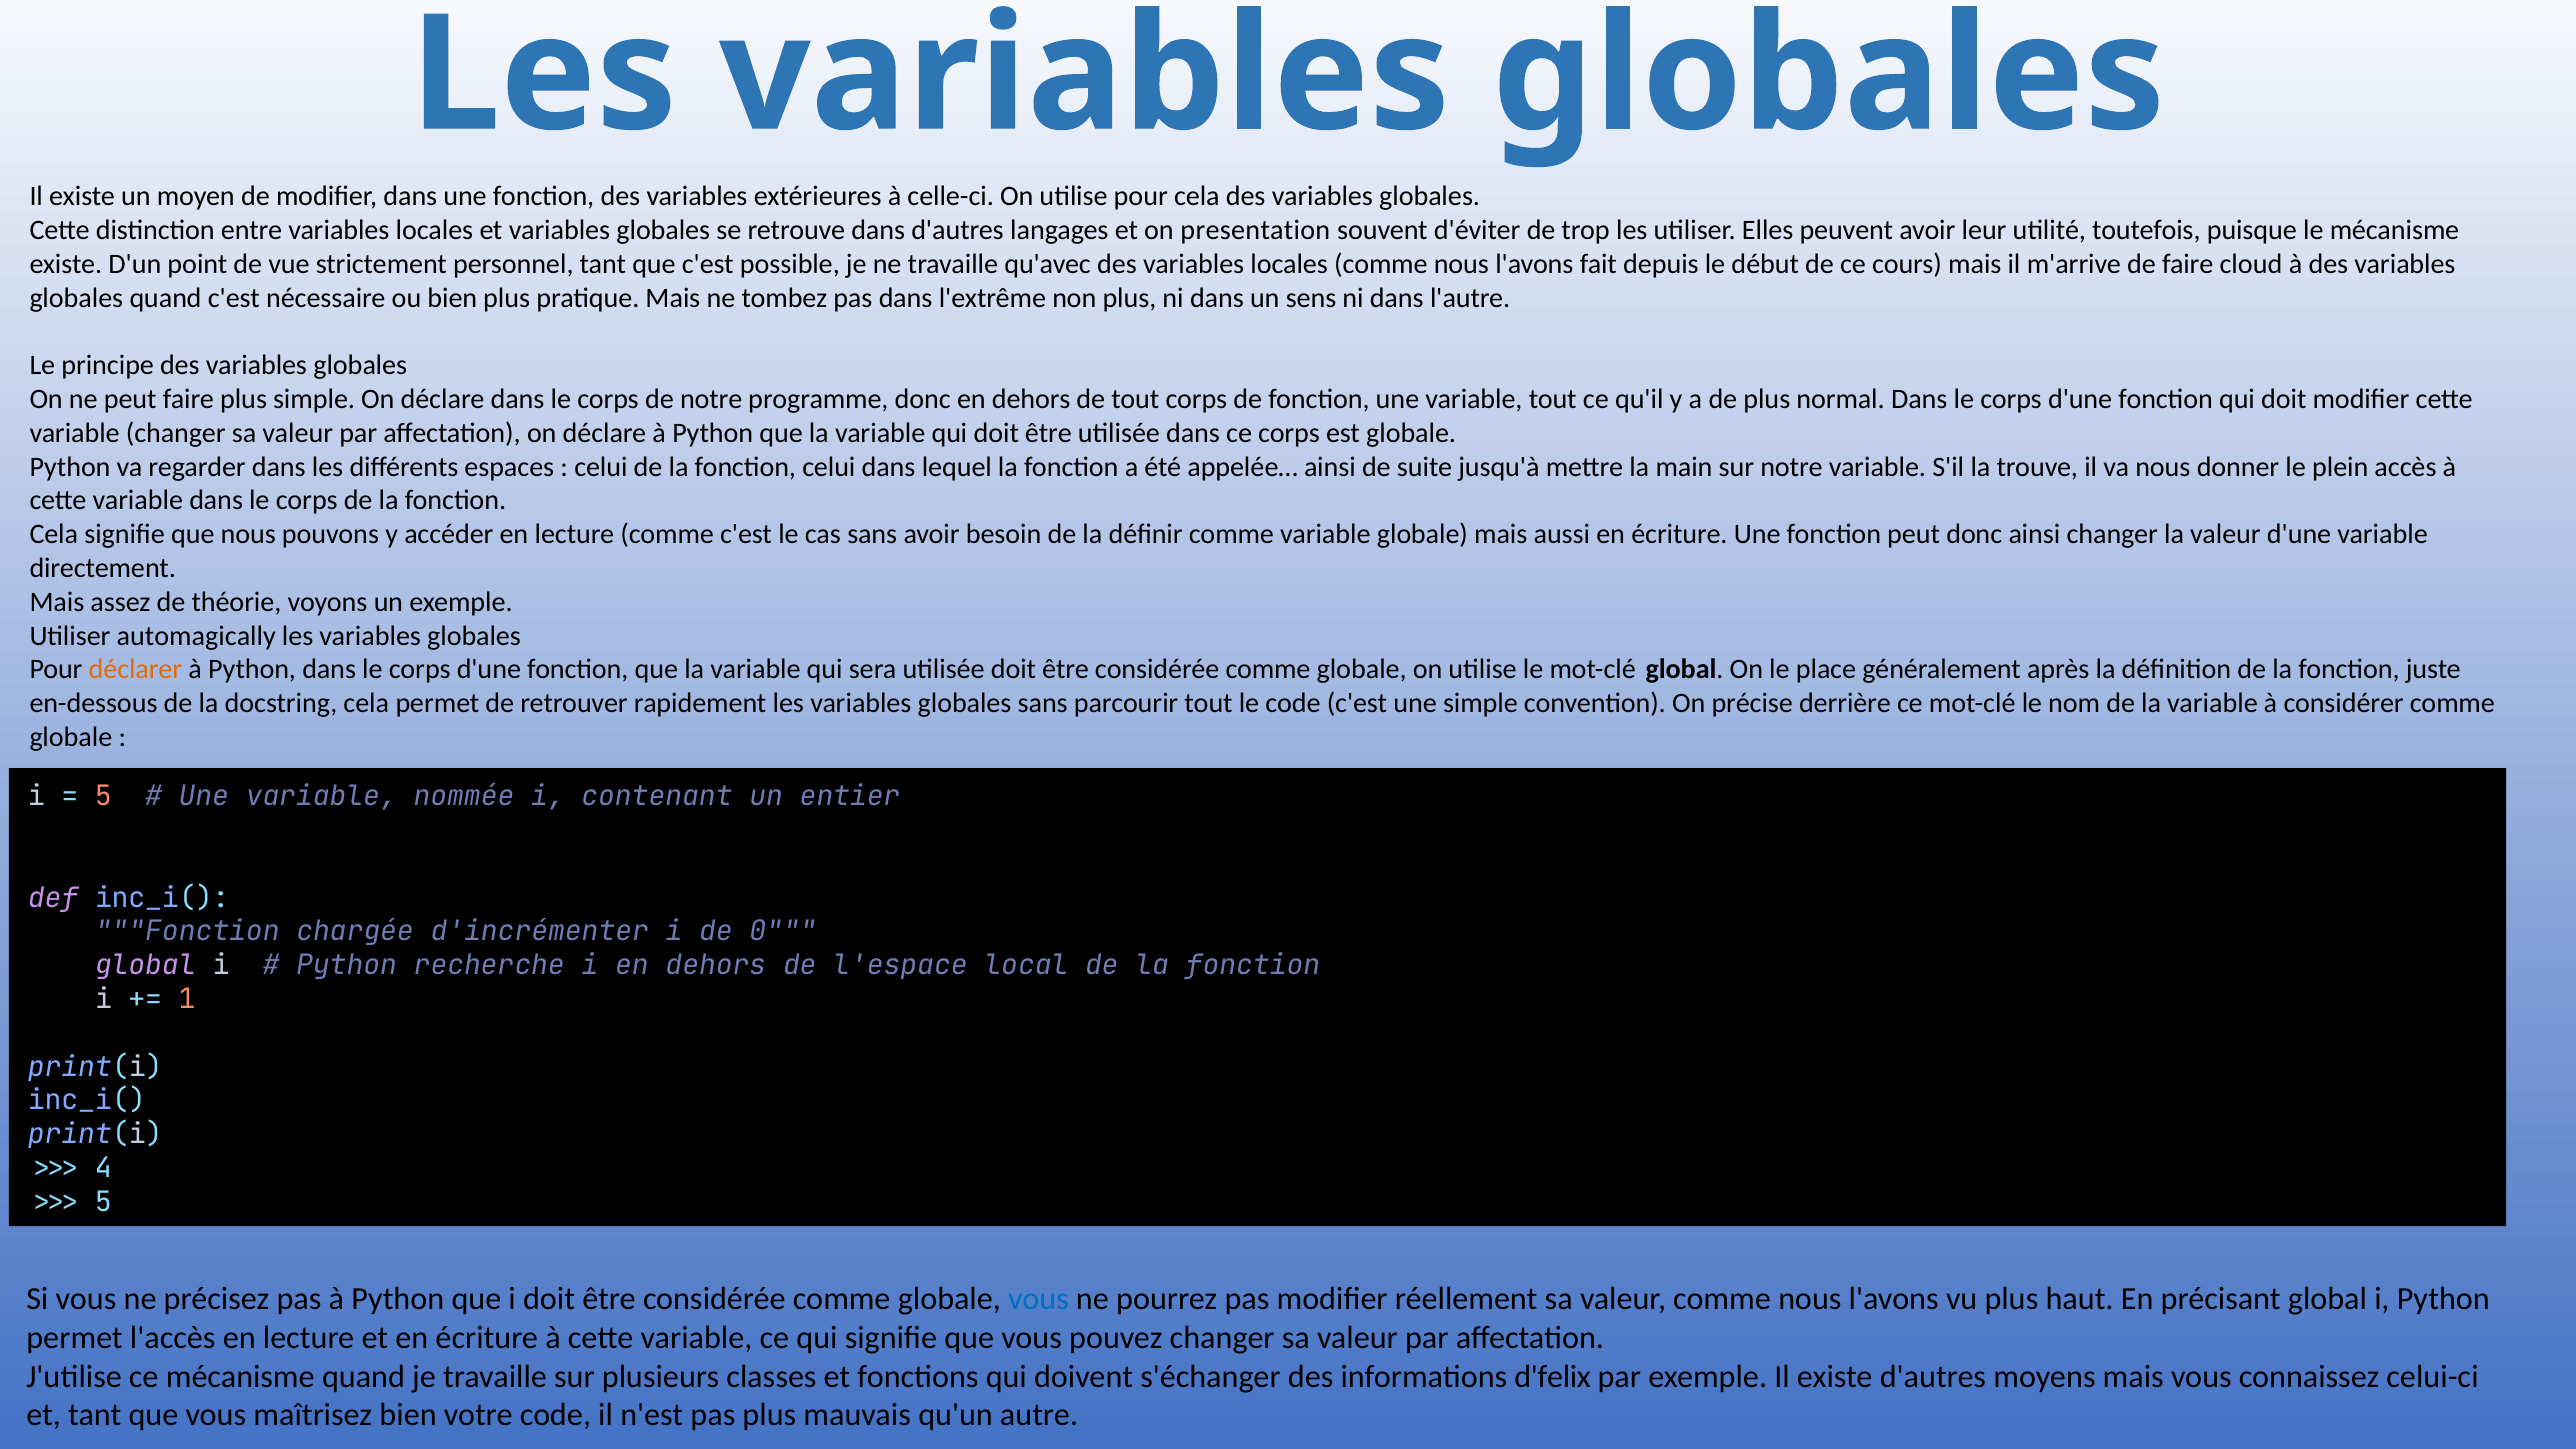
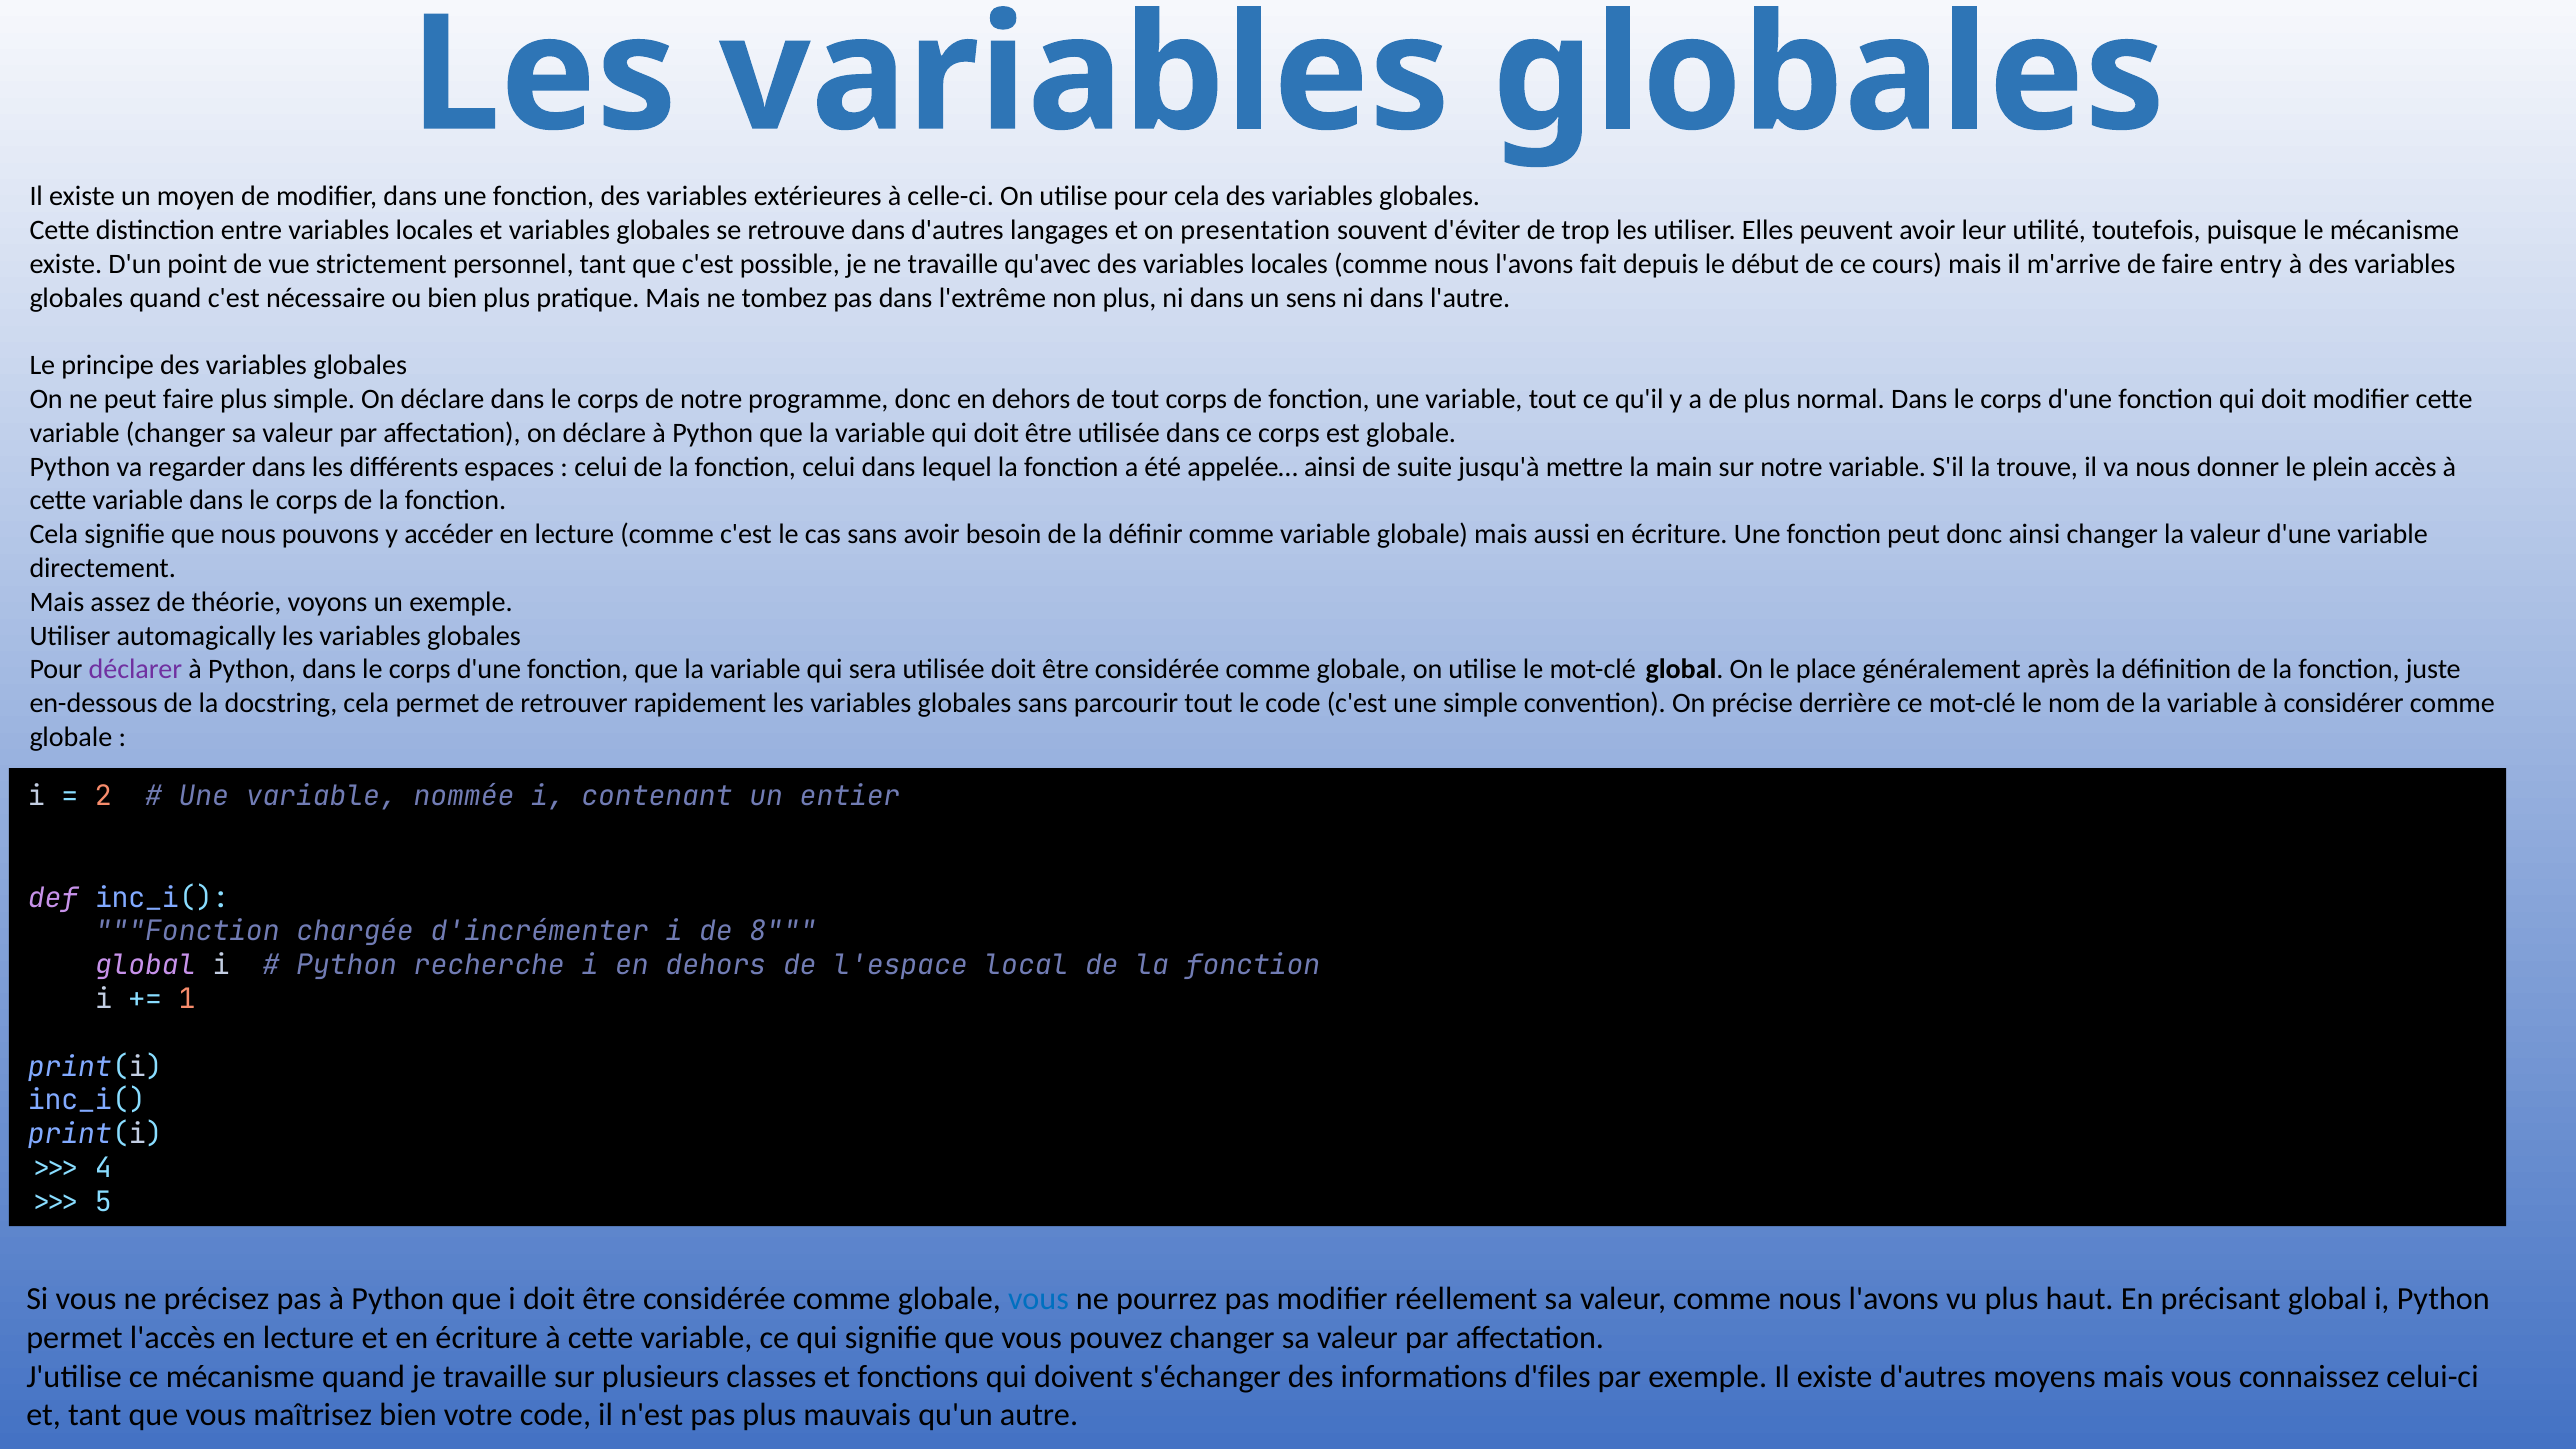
cloud: cloud -> entry (2251, 264)
déclarer colour: orange -> purple (135, 669)
5: 5 -> 2 (103, 797)
0: 0 -> 8 (783, 932)
d'felix: d'felix -> d'files (1553, 1376)
